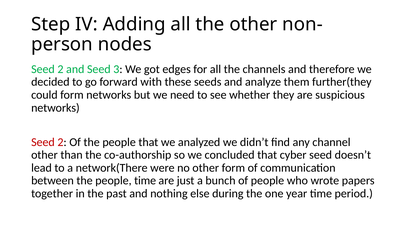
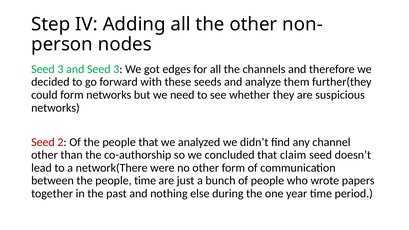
2: 2 -> 3 (60, 69)
cyber: cyber -> claim (293, 155)
